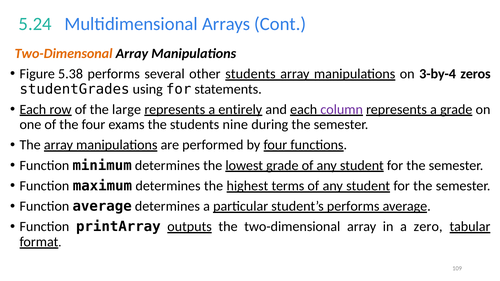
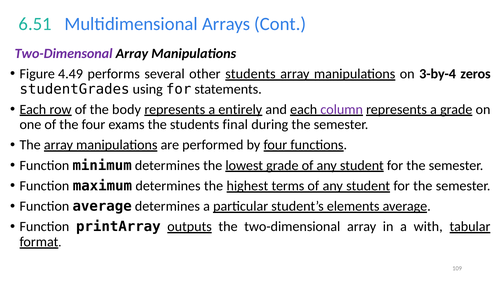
5.24: 5.24 -> 6.51 (35, 24)
Two-Dimensonal colour: orange -> purple (64, 53)
5.38: 5.38 -> 4.49 (71, 74)
large: large -> body (127, 110)
nine: nine -> final (235, 125)
student’s performs: performs -> elements (353, 206)
zero: zero -> with (428, 227)
